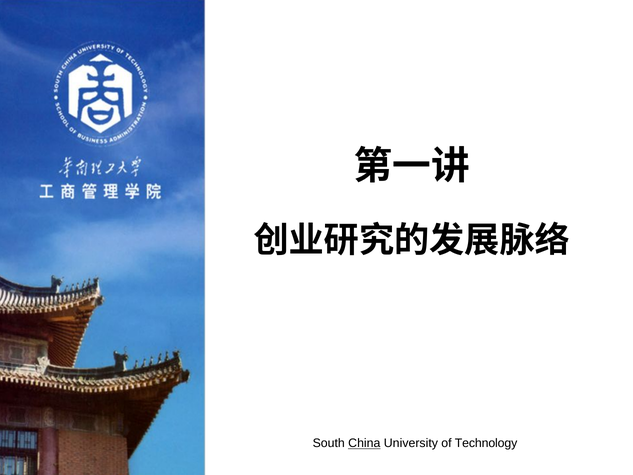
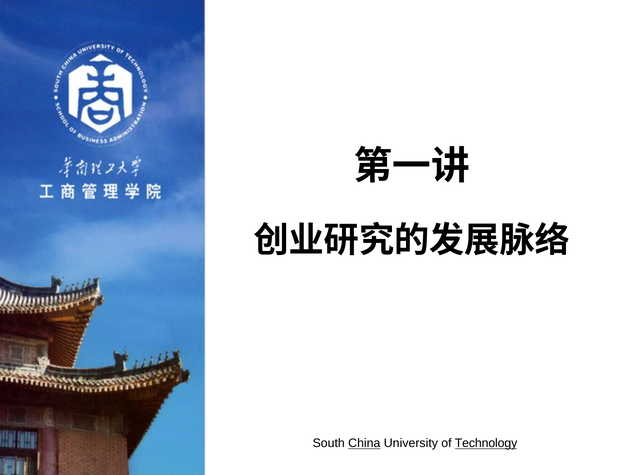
Technology underline: none -> present (486, 443)
